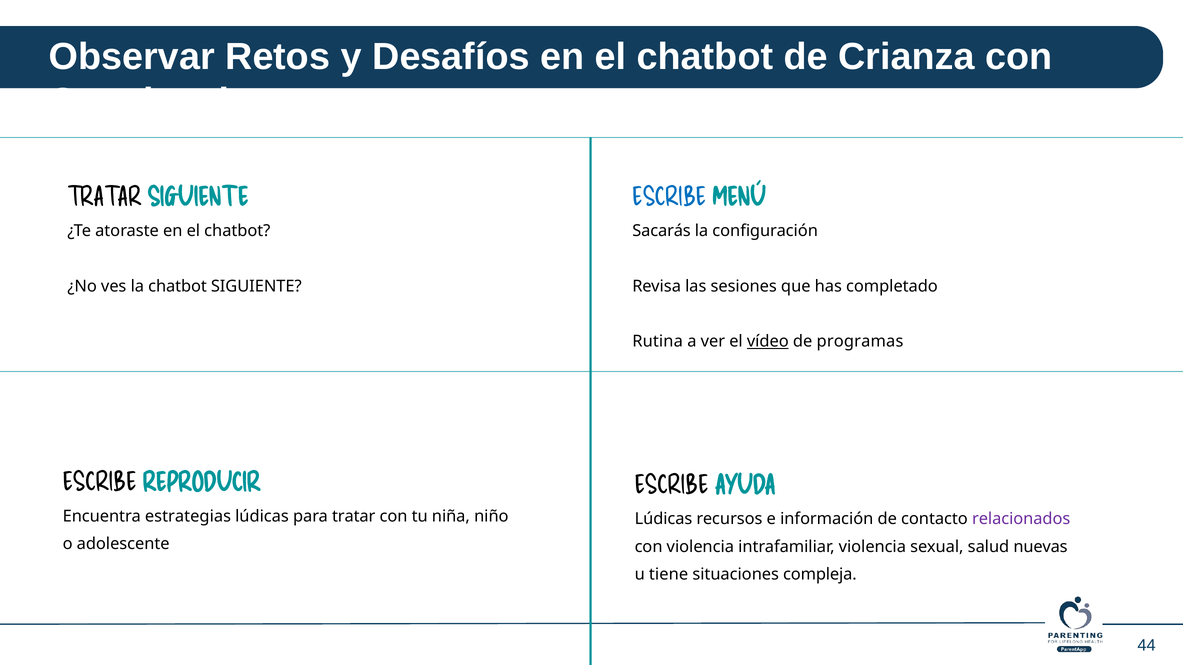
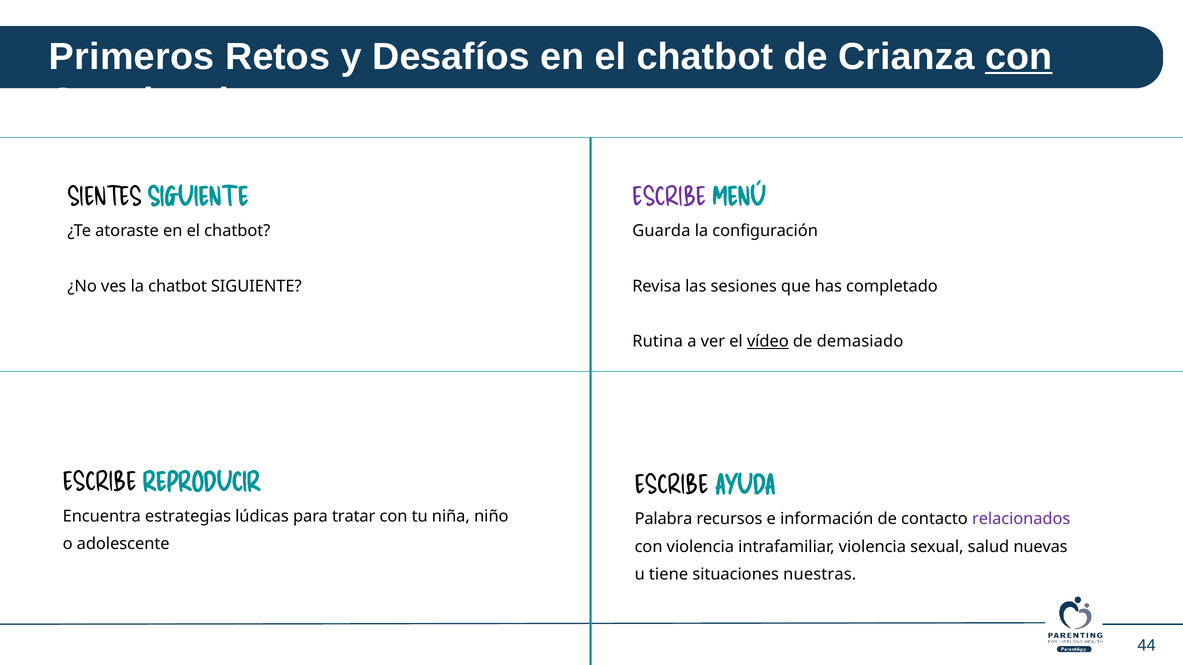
Observar: Observar -> Primeros (132, 57)
con underline: none -> present (1019, 57)
TRATAR: TRATAR -> SIENTES (105, 198)
ESCRIBE colour: blue -> purple (669, 198)
Sacarás: Sacarás -> Guarda (661, 231)
programas: programas -> demasiado (860, 342)
Lúdicas: Lúdicas -> Palabra (664, 519)
compleja: compleja -> nuestras (820, 575)
